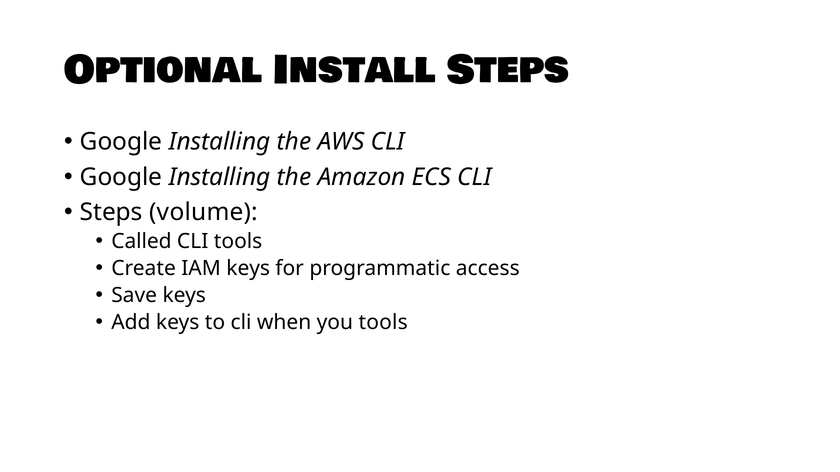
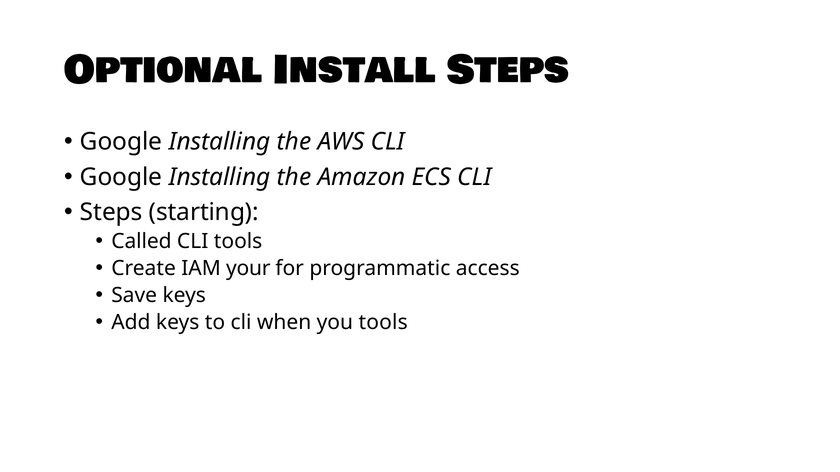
volume: volume -> starting (204, 212)
IAM keys: keys -> your (248, 268)
